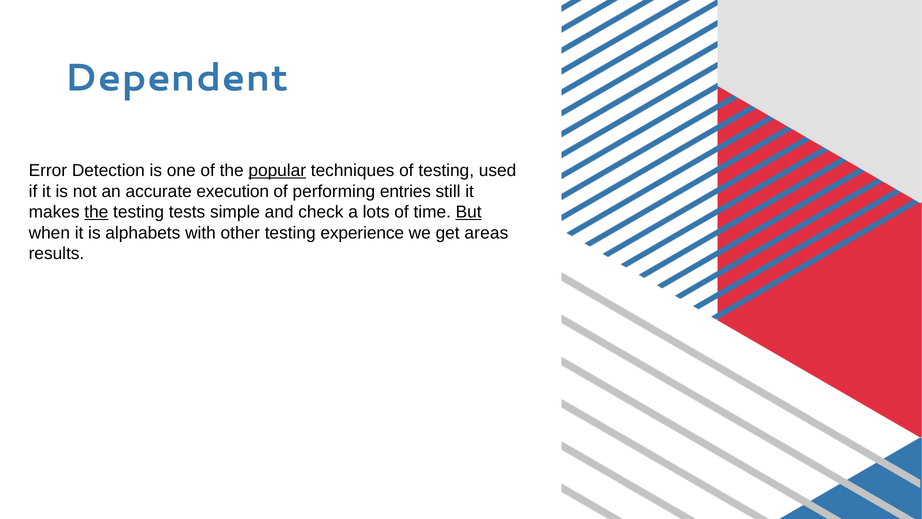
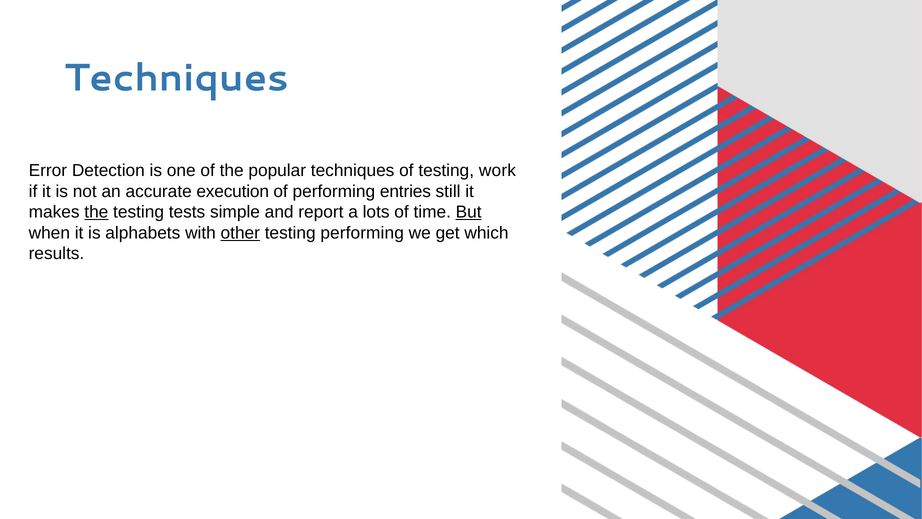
Dependent: Dependent -> Techniques (177, 78)
popular underline: present -> none (277, 171)
used: used -> work (497, 171)
check: check -> report (321, 212)
other underline: none -> present (240, 233)
testing experience: experience -> performing (362, 233)
areas: areas -> which (486, 233)
